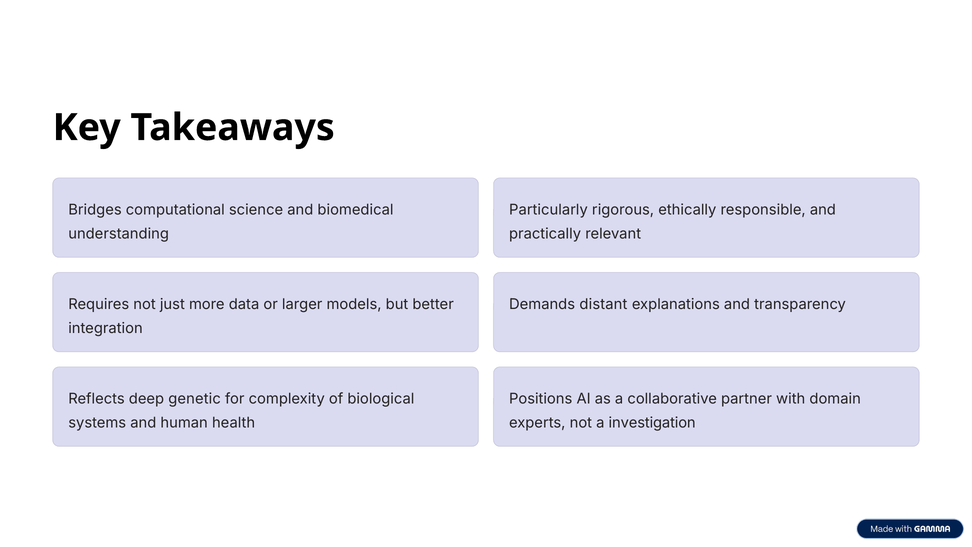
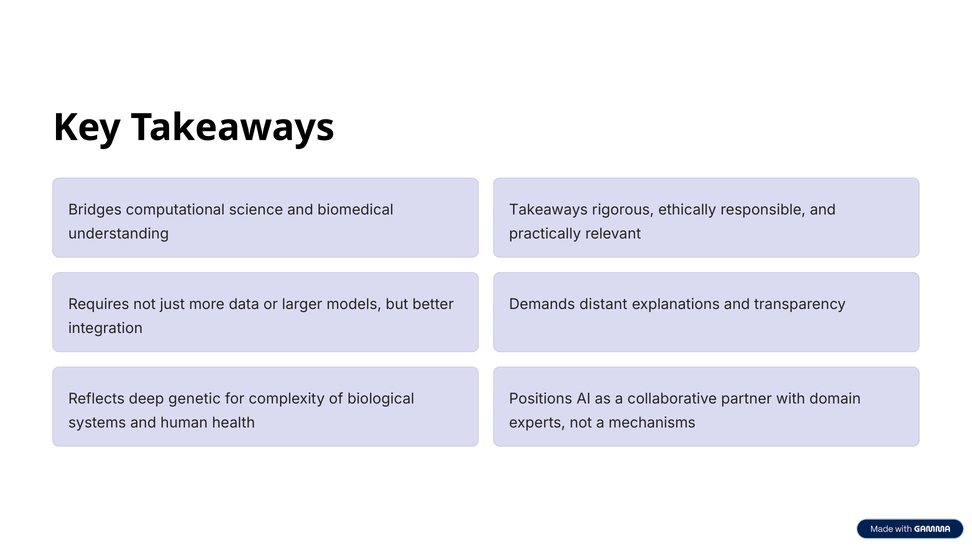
Particularly: Particularly -> Takeaways (548, 210)
investigation: investigation -> mechanisms (652, 423)
